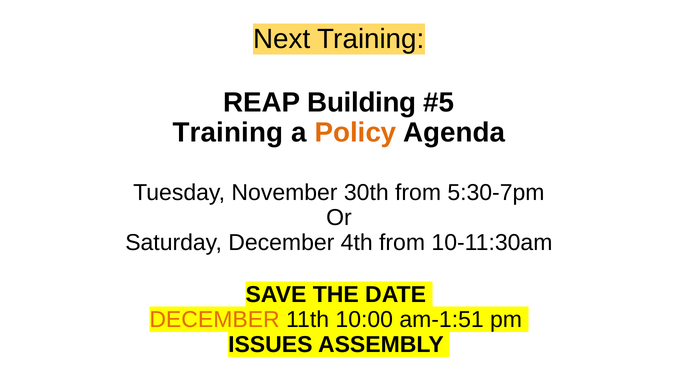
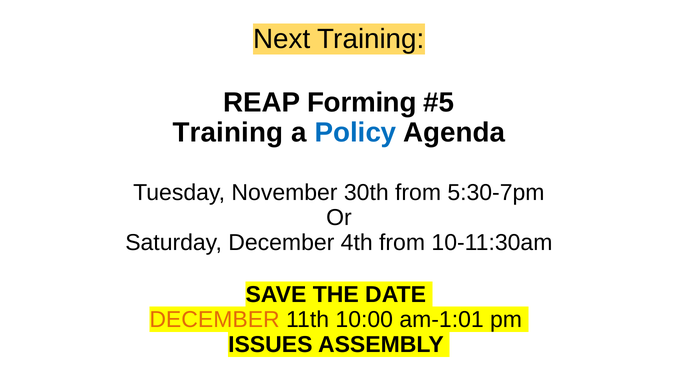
Building: Building -> Forming (362, 103)
Policy colour: orange -> blue (355, 133)
am-1:51: am-1:51 -> am-1:01 (442, 320)
